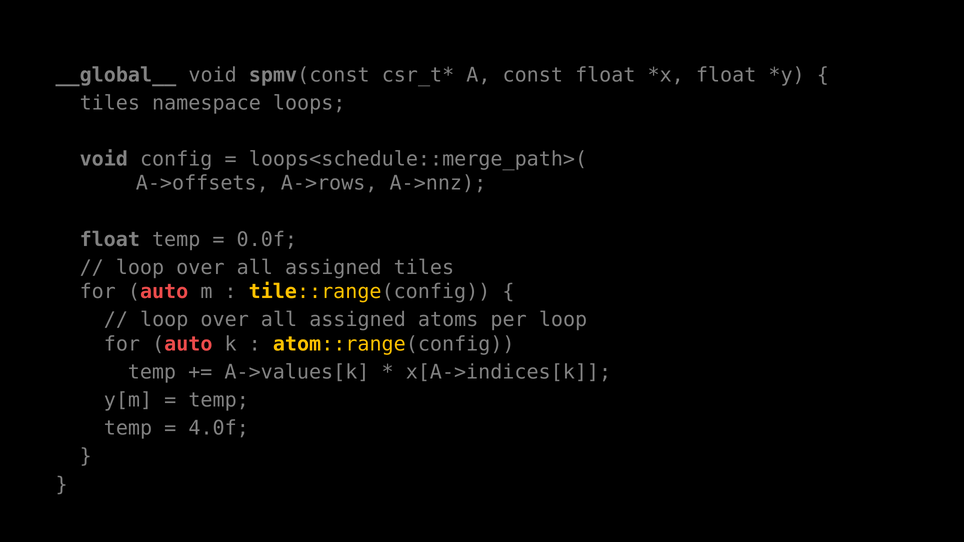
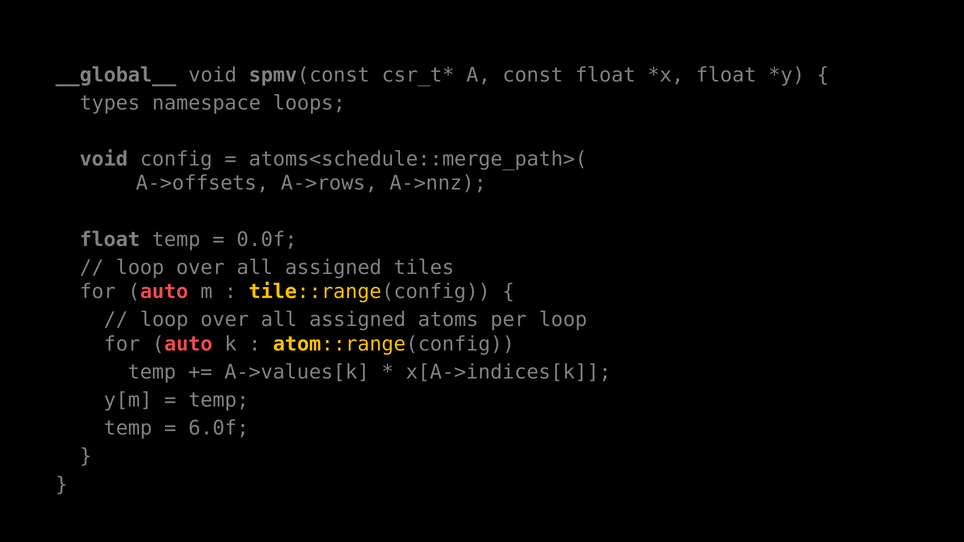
tiles: tiles -> types (110, 103)
loops<schedule::merge_path>(: loops<schedule::merge_path>( -> atoms<schedule::merge_path>( (418, 159)
4.0f: 4.0f -> 6.0f (219, 428)
